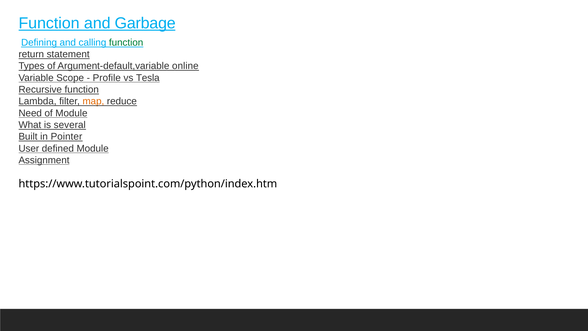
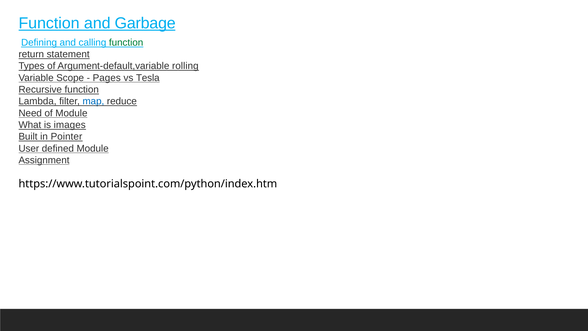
online: online -> rolling (185, 66)
Profile: Profile -> Pages (107, 78)
map colour: orange -> blue (93, 101)
several: several -> images (70, 125)
